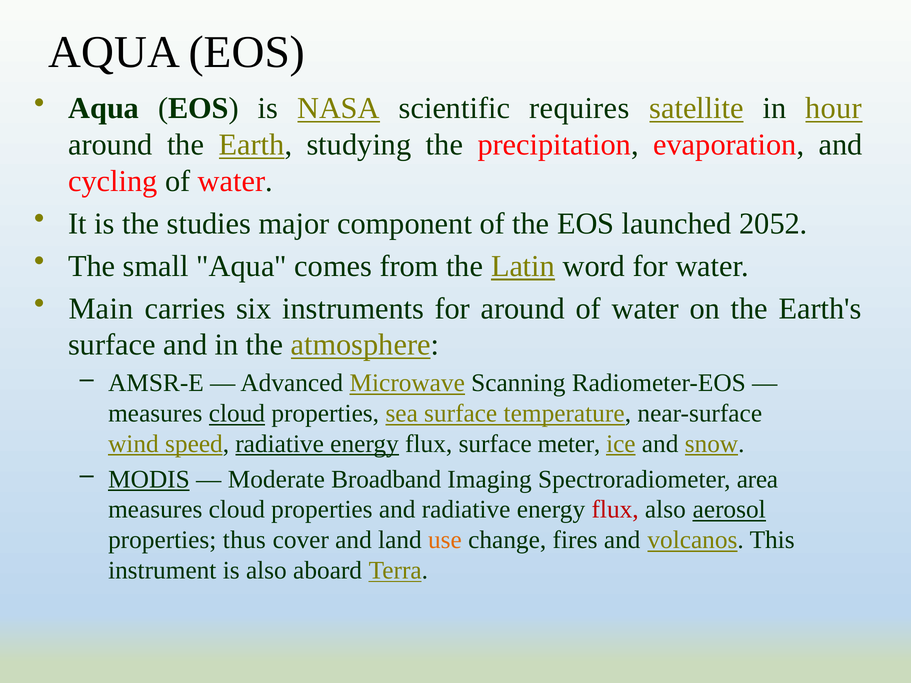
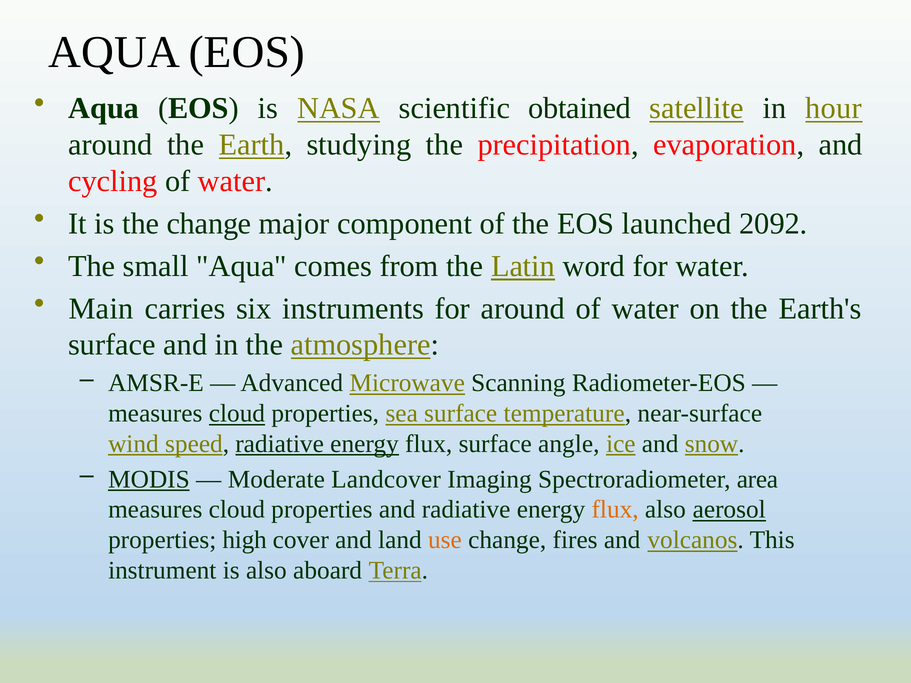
requires: requires -> obtained (580, 108)
the studies: studies -> change (209, 224)
2052: 2052 -> 2092 (773, 224)
meter: meter -> angle (569, 444)
Broadband: Broadband -> Landcover (386, 479)
flux colour: red -> orange (615, 510)
thus: thus -> high (245, 540)
